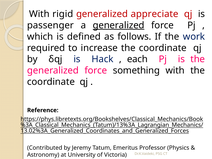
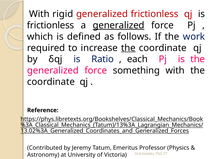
generalized appreciate: appreciate -> frictionless (155, 14)
passenger: passenger -> frictionless (51, 25)
the underline: none -> present (128, 48)
Hack: Hack -> Ratio (103, 59)
